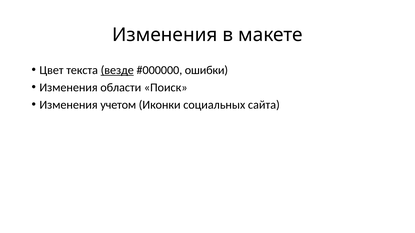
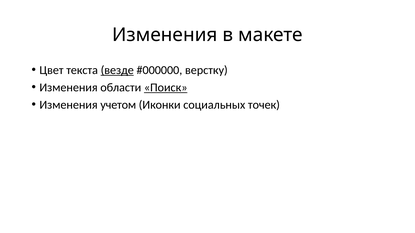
ошибки: ошибки -> верстку (206, 70)
Поиск underline: none -> present (166, 88)
сайта: сайта -> точек (264, 105)
